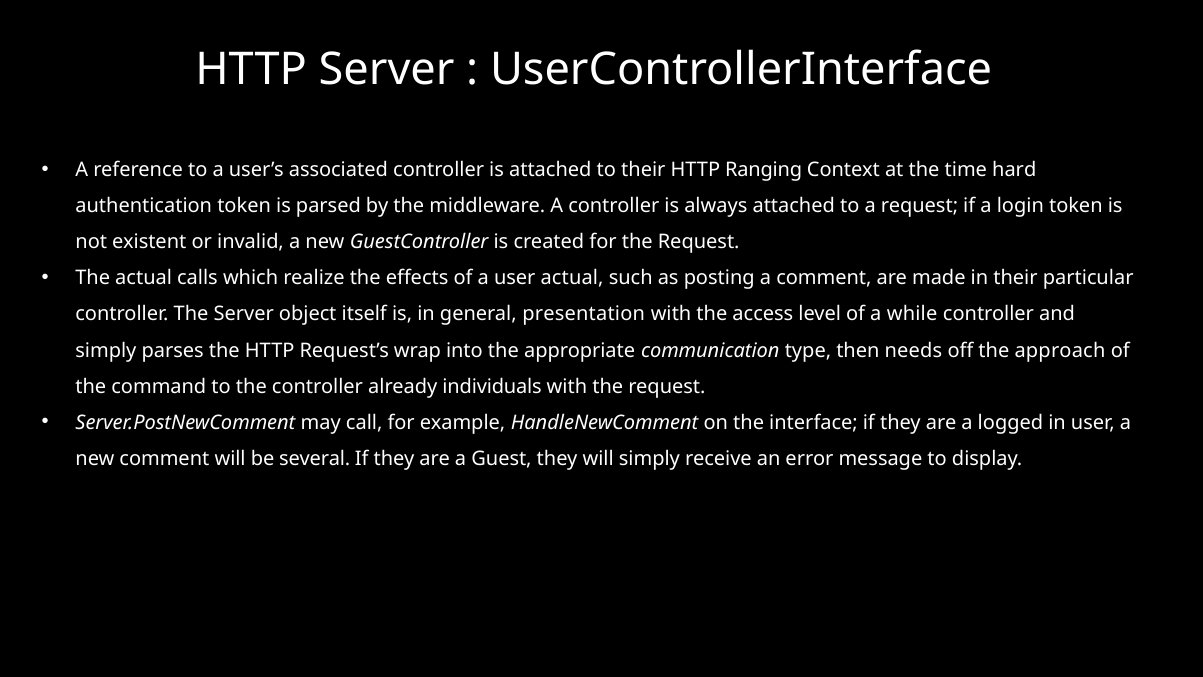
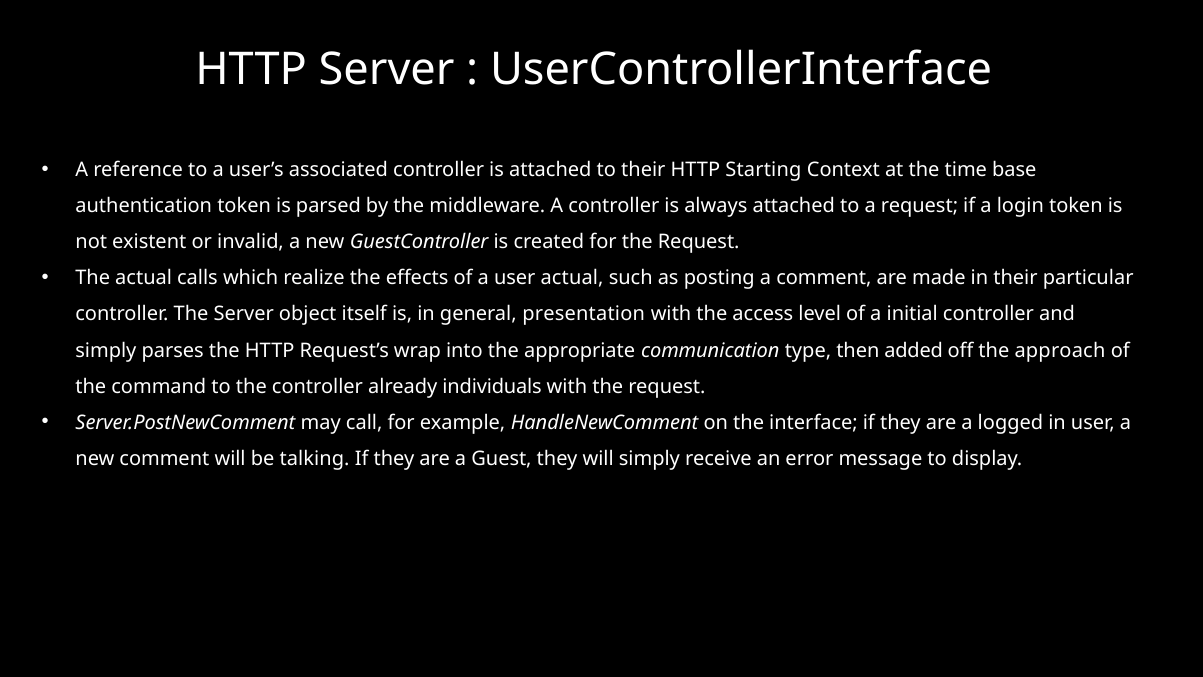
Ranging: Ranging -> Starting (763, 170)
hard: hard -> base (1014, 170)
while: while -> initial (912, 314)
needs: needs -> added (914, 350)
several: several -> talking (315, 458)
